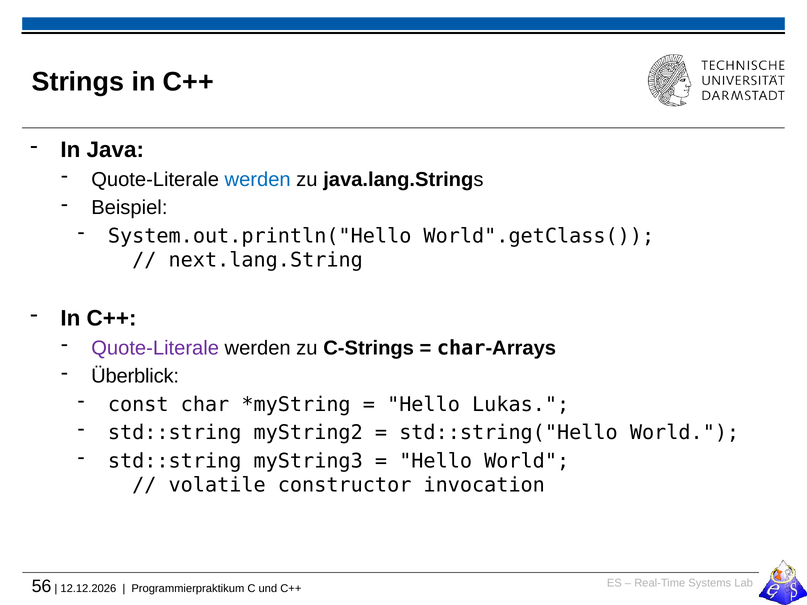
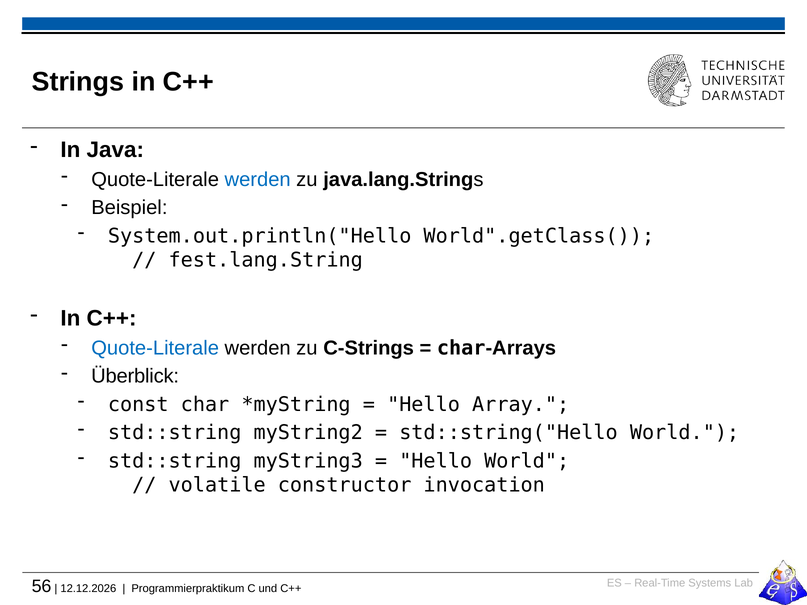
next.lang.String: next.lang.String -> fest.lang.String (266, 260)
Quote-Literale colour: purple -> blue (155, 348)
Lukas: Lukas -> Array (521, 405)
